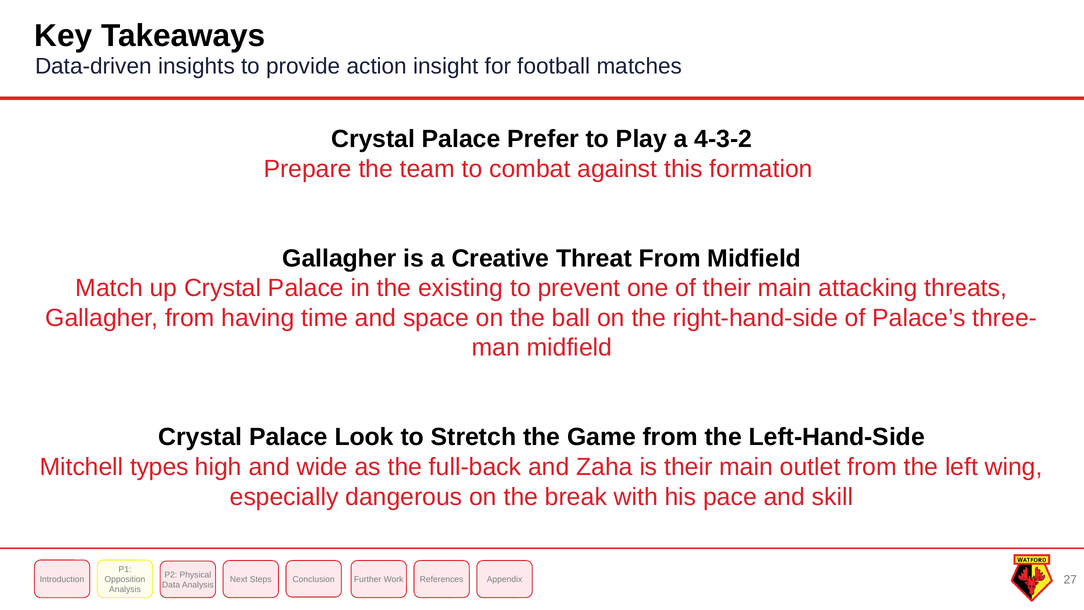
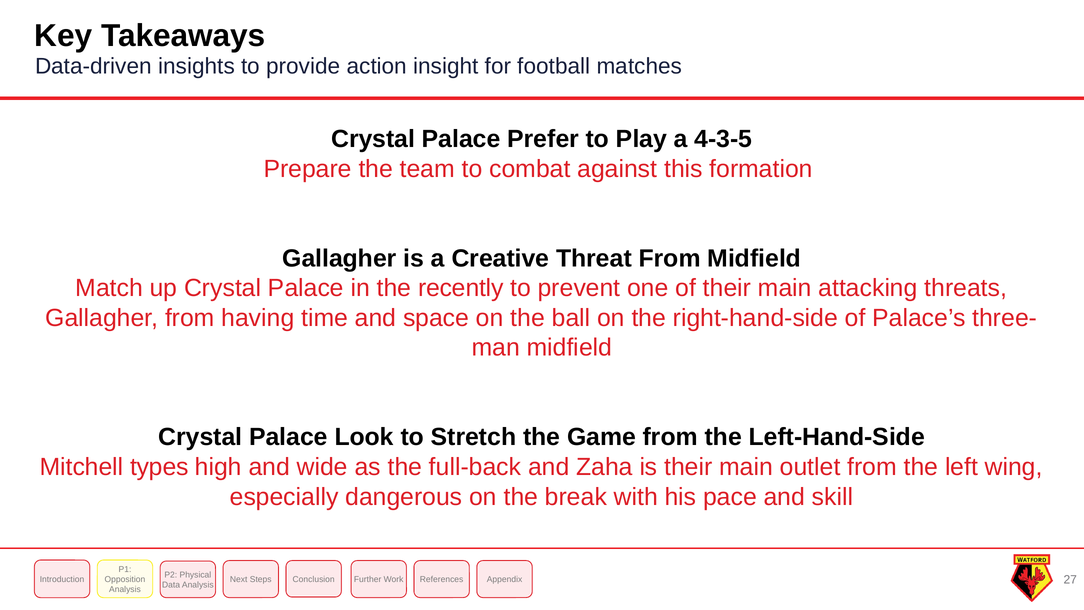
4-3-2: 4-3-2 -> 4-3-5 (723, 139)
existing: existing -> recently (461, 288)
